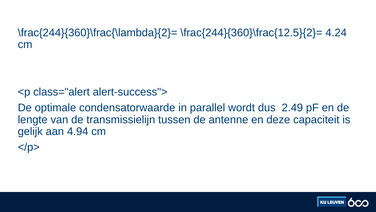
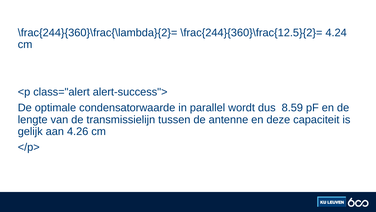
2.49: 2.49 -> 8.59 (292, 108)
4.94: 4.94 -> 4.26 (78, 131)
